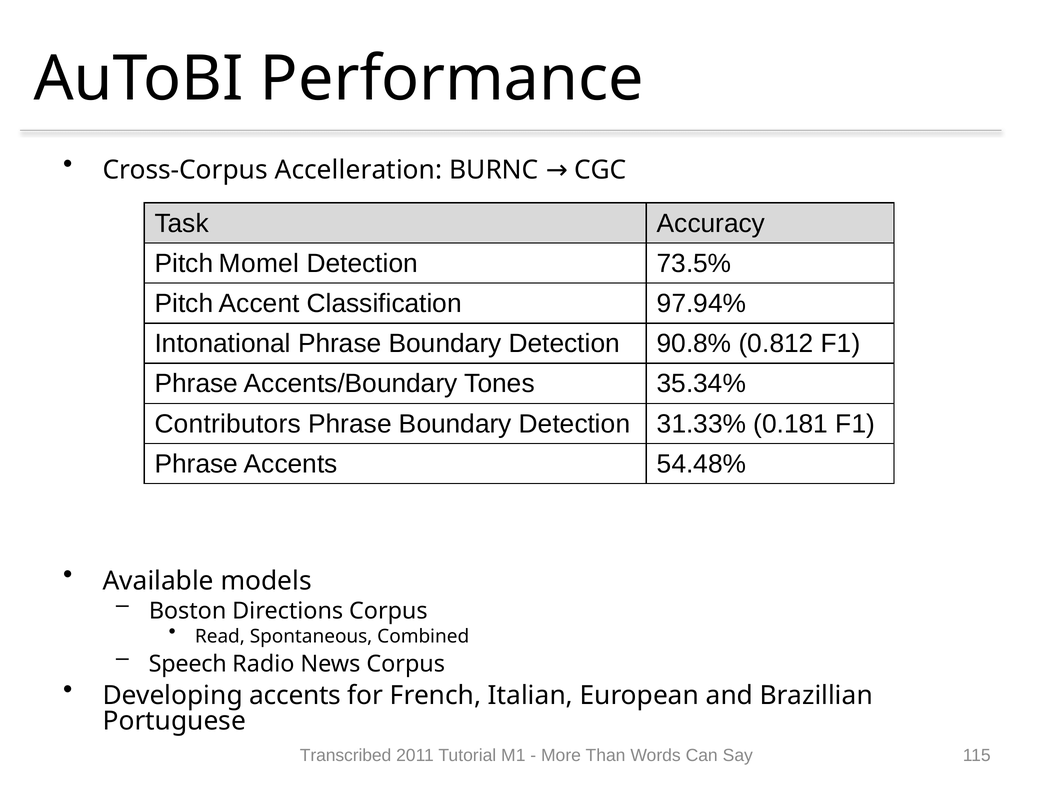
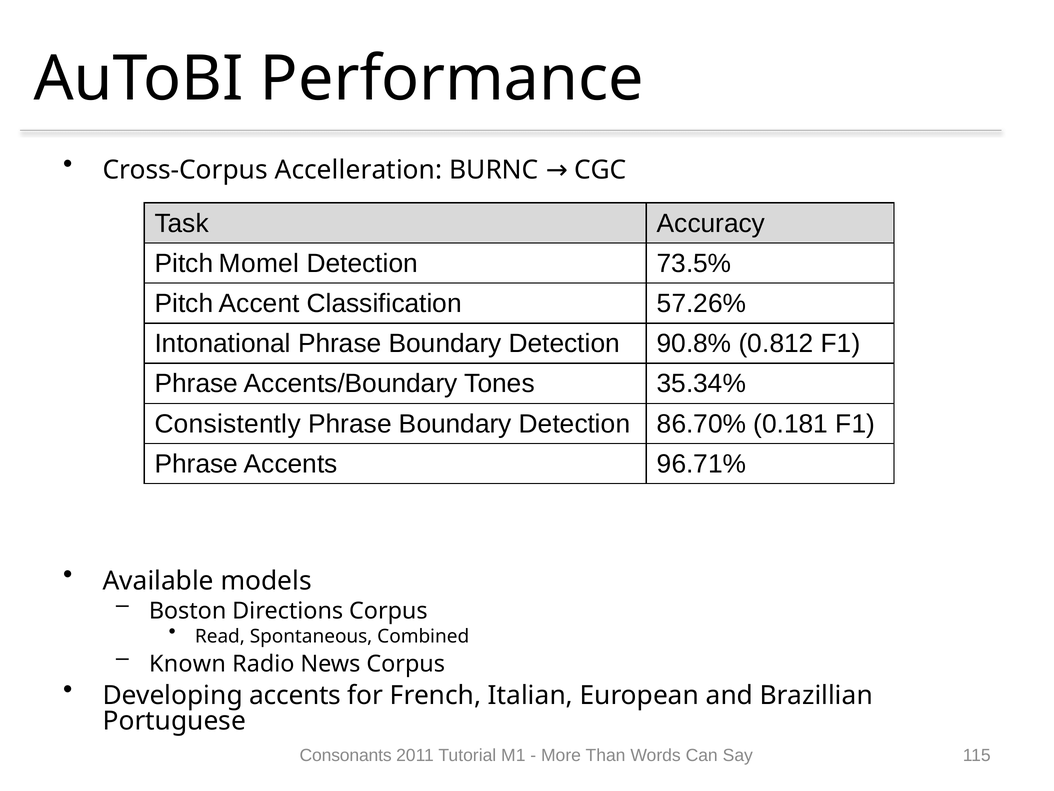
97.94%: 97.94% -> 57.26% (702, 303)
Contributors: Contributors -> Consistently (228, 424)
31.33%: 31.33% -> 86.70% (702, 424)
54.48%: 54.48% -> 96.71% (702, 464)
Speech: Speech -> Known (188, 663)
Transcribed: Transcribed -> Consonants (346, 755)
